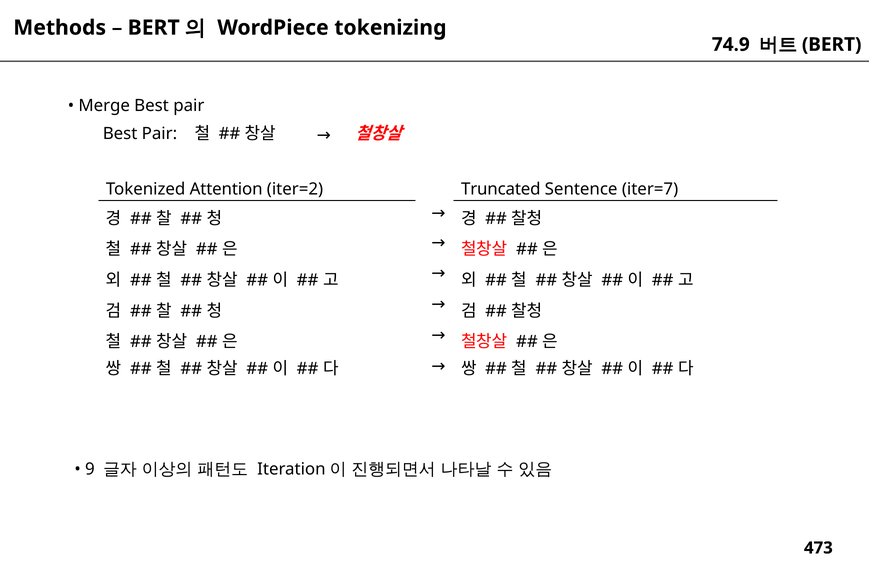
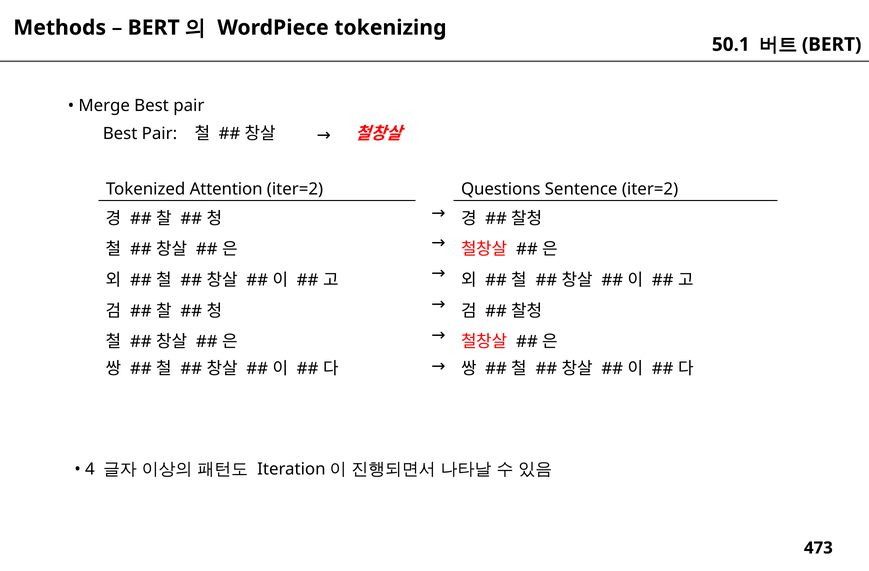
74.9: 74.9 -> 50.1 (731, 45)
Truncated: Truncated -> Questions (501, 189)
Sentence iter=7: iter=7 -> iter=2 (650, 189)
9: 9 -> 4 (90, 469)
